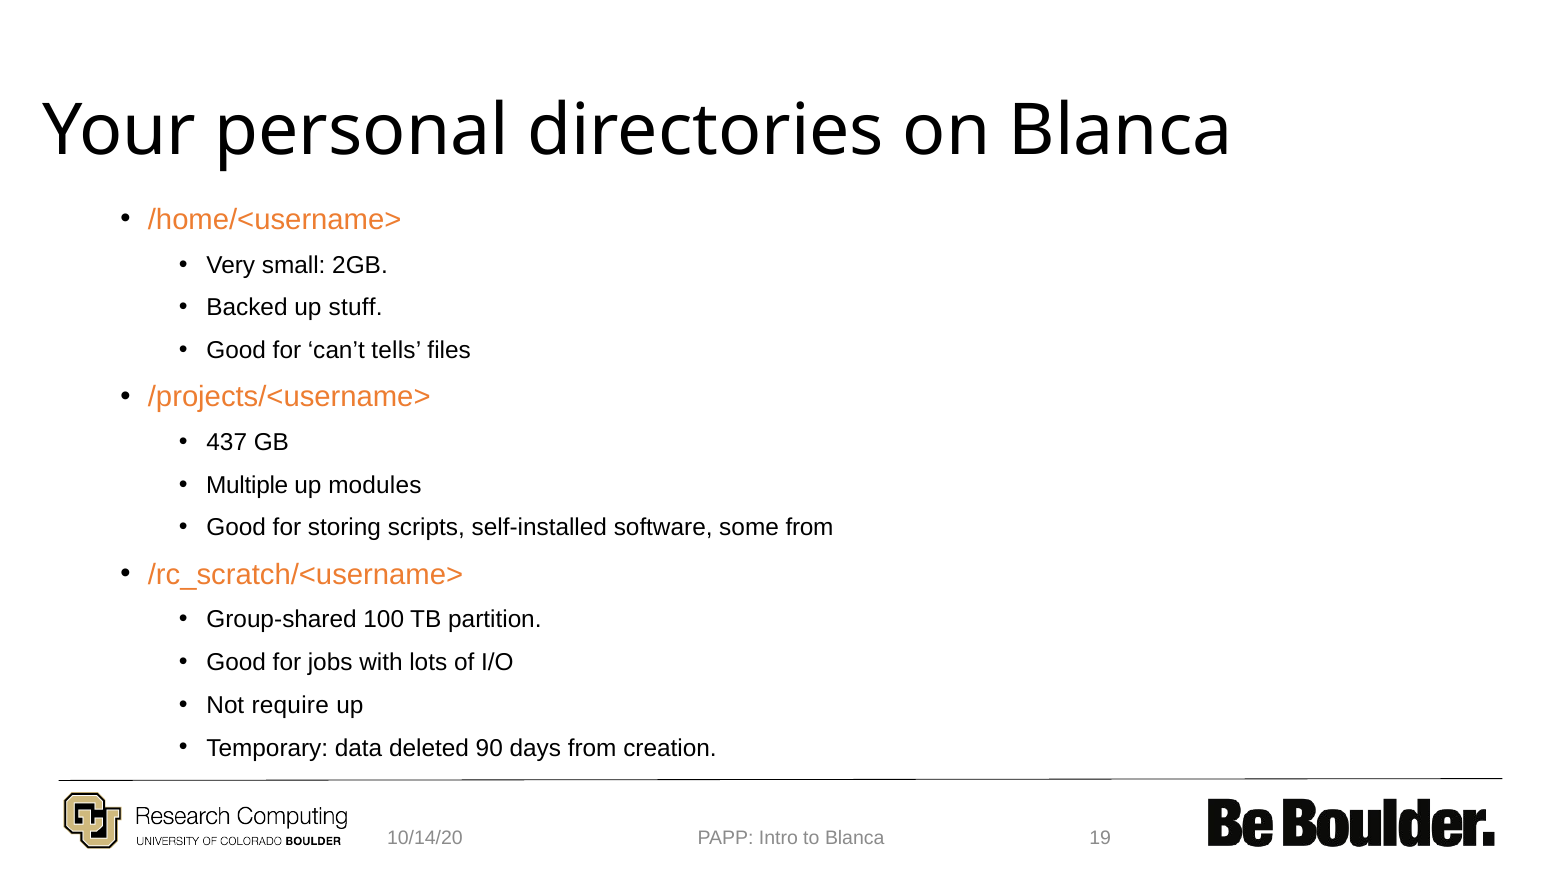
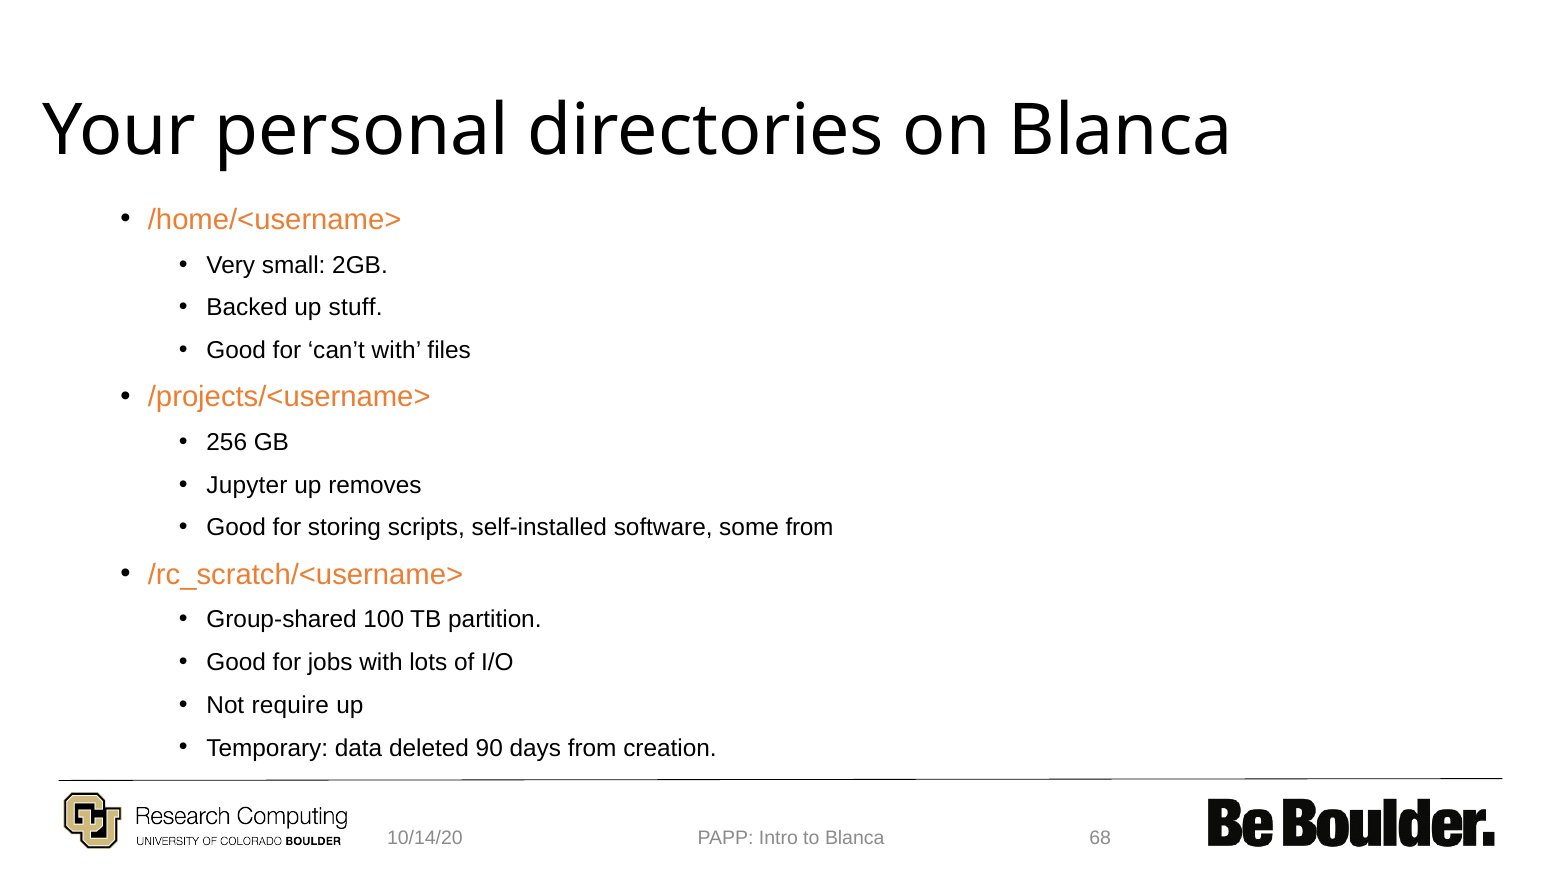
can’t tells: tells -> with (396, 351)
437: 437 -> 256 (227, 443)
Multiple: Multiple -> Jupyter (247, 485)
modules: modules -> removes (375, 485)
19: 19 -> 68 (1100, 839)
